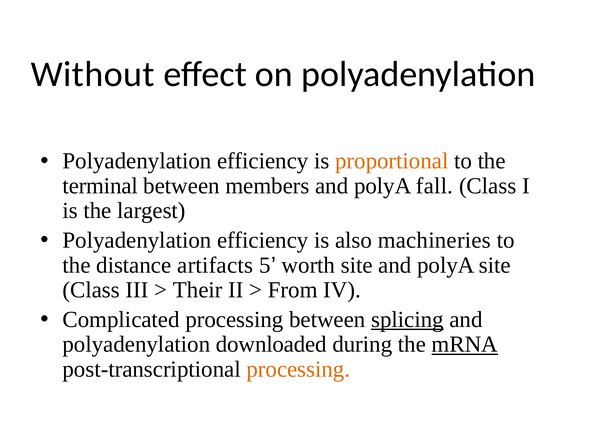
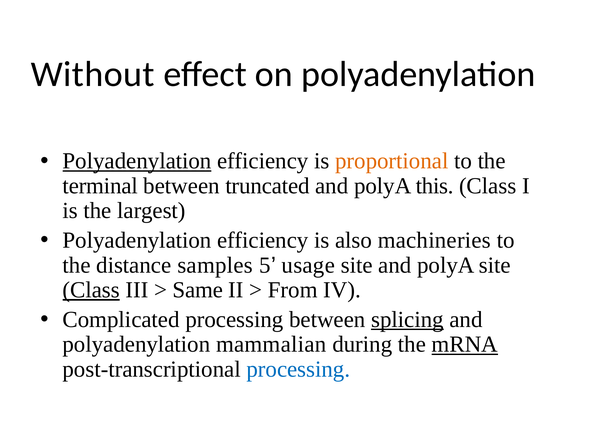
Polyadenylation underline: none -> present (137, 161)
members: members -> truncated (268, 186)
fall: fall -> this (435, 186)
artifacts: artifacts -> samples (215, 265)
worth: worth -> usage (308, 265)
Class underline: none -> present (91, 289)
Their: Their -> Same (198, 289)
downloaded: downloaded -> mammalian (271, 344)
processing colour: orange -> blue (298, 369)
